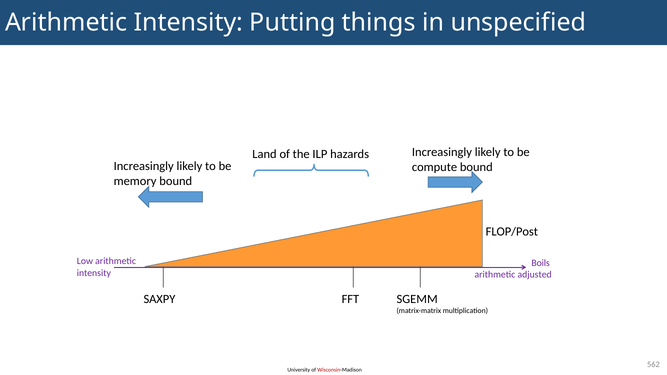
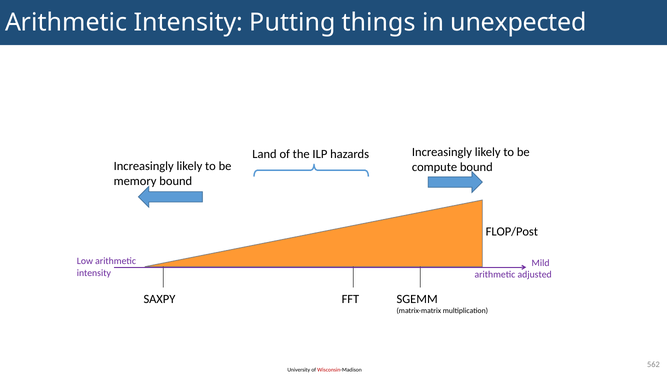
unspecified: unspecified -> unexpected (518, 22)
Boils: Boils -> Mild (541, 263)
